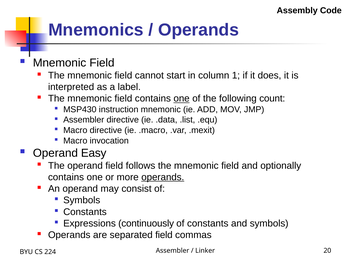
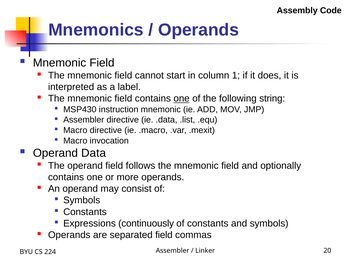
count: count -> string (272, 99)
Easy: Easy -> Data (94, 153)
operands underline: present -> none (163, 177)
